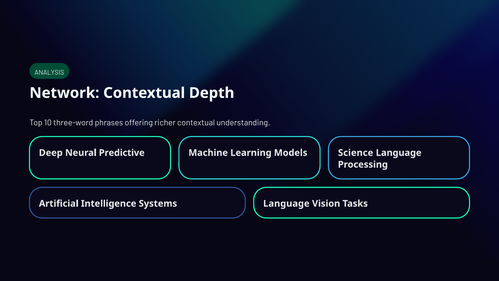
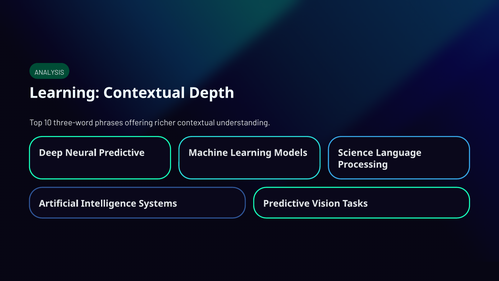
Network: Network -> Learning (64, 93)
Systems Language: Language -> Predictive (286, 203)
